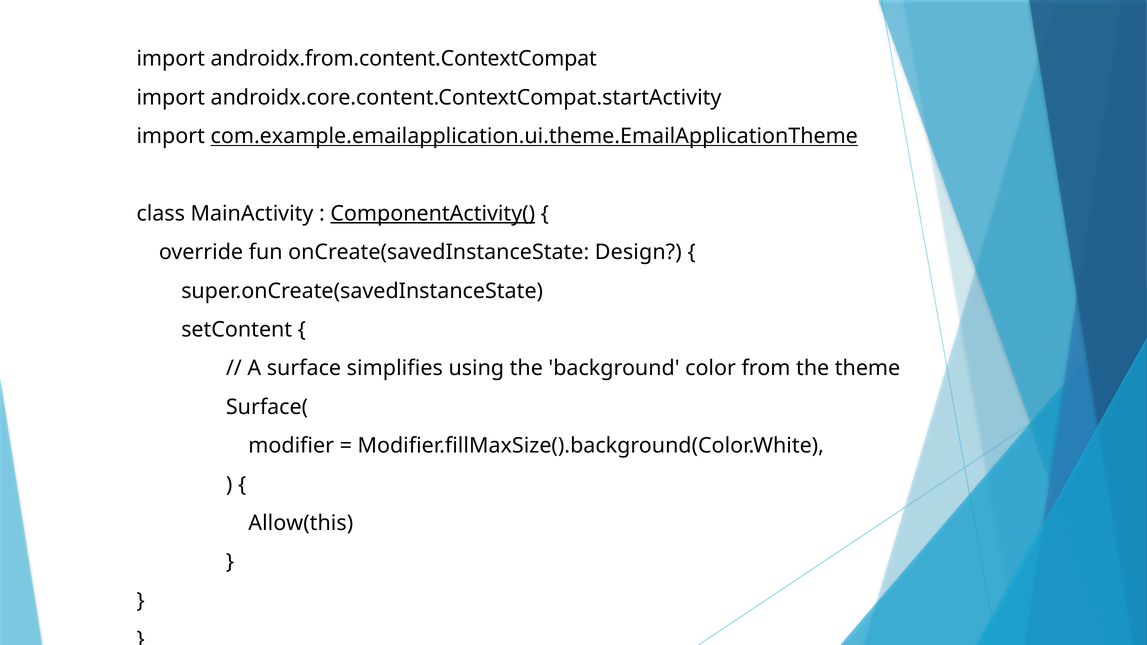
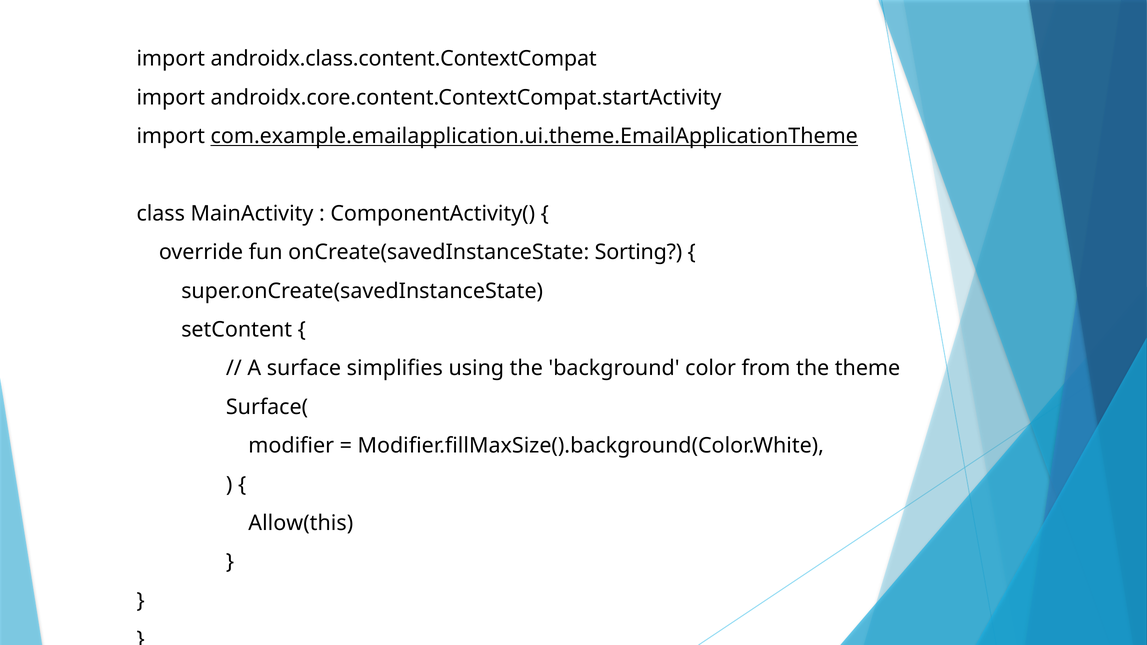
androidx.from.content.ContextCompat: androidx.from.content.ContextCompat -> androidx.class.content.ContextCompat (404, 59)
ComponentActivity( underline: present -> none (433, 214)
Design: Design -> Sorting (638, 252)
